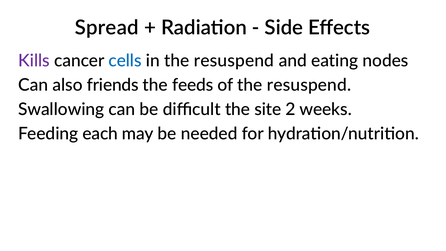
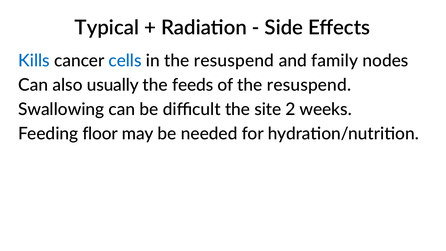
Spread: Spread -> Typical (107, 28)
Kills colour: purple -> blue (34, 61)
eating: eating -> family (335, 61)
friends: friends -> usually (113, 85)
each: each -> floor (100, 134)
